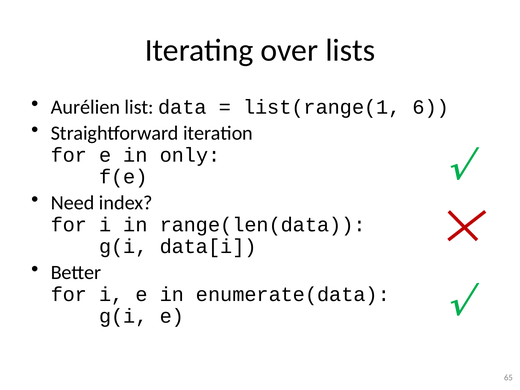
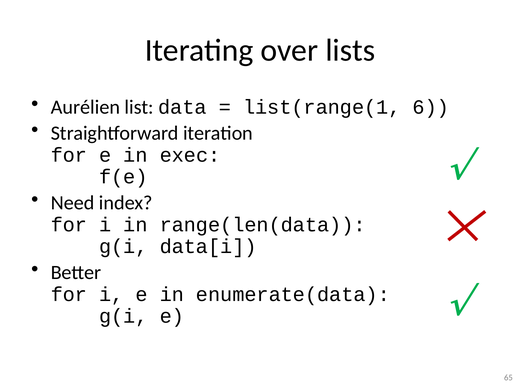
only: only -> exec (190, 155)
